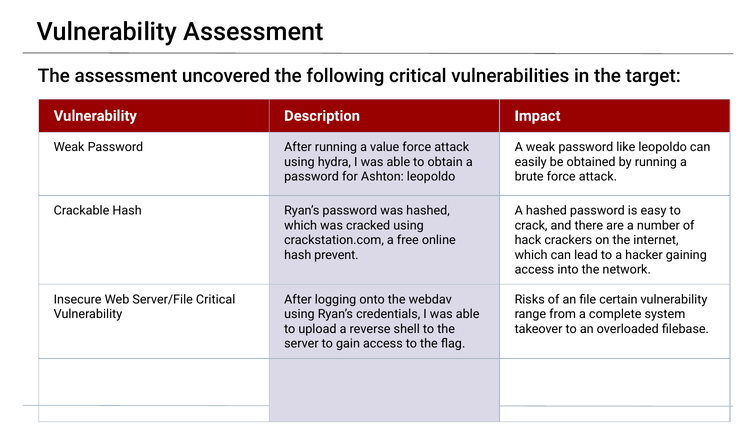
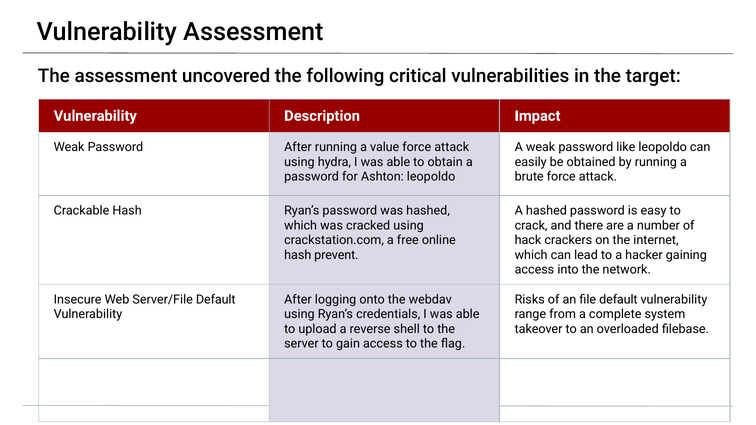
Server/File Critical: Critical -> Default (216, 300)
file certain: certain -> default (618, 300)
